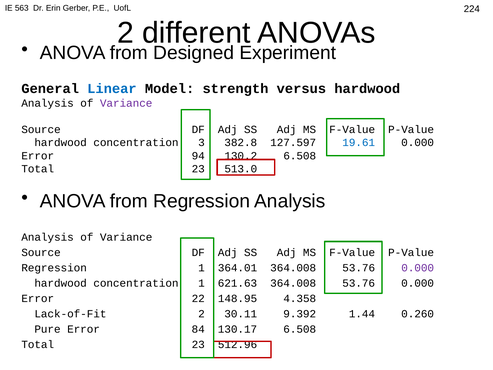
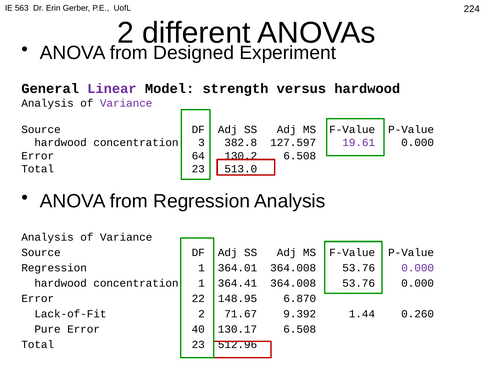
Linear colour: blue -> purple (112, 89)
19.61 colour: blue -> purple (359, 143)
94: 94 -> 64 (198, 156)
621.63: 621.63 -> 364.41 (237, 283)
4.358: 4.358 -> 6.870 (300, 298)
30.11: 30.11 -> 71.67 (241, 314)
84: 84 -> 40 (198, 329)
